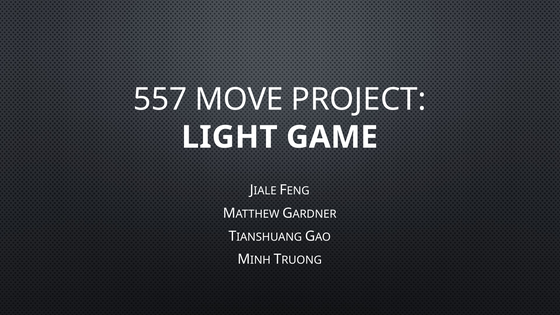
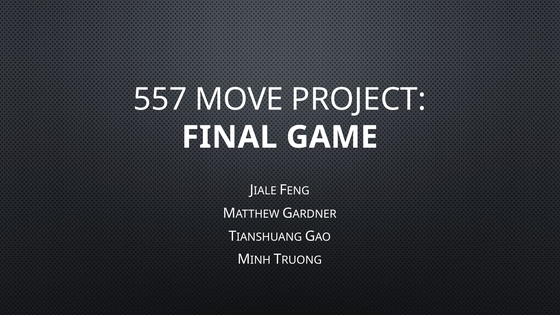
LIGHT: LIGHT -> FINAL (229, 137)
